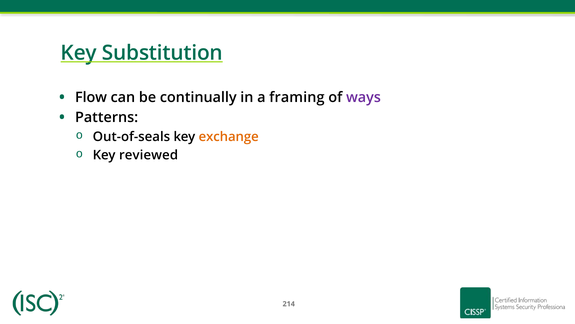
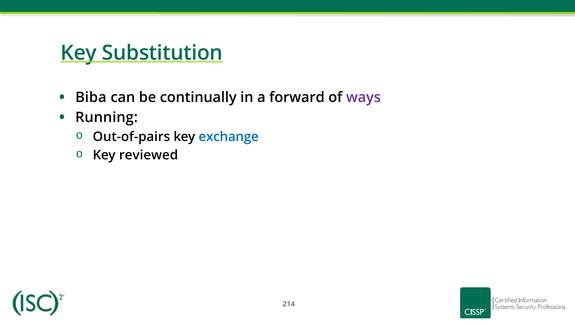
Flow: Flow -> Biba (91, 97)
framing: framing -> forward (297, 97)
Patterns: Patterns -> Running (107, 117)
Out-of-seals: Out-of-seals -> Out-of-pairs (131, 136)
exchange colour: orange -> blue (229, 136)
